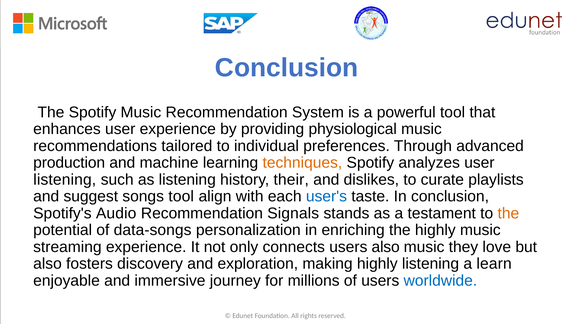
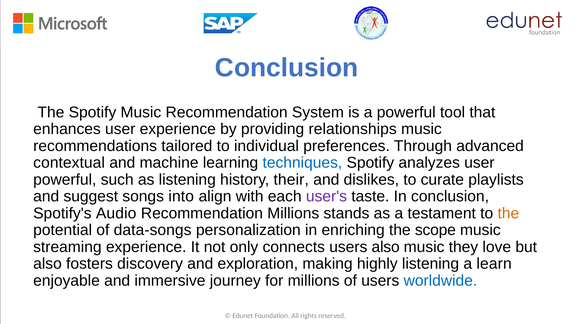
physiological: physiological -> relationships (353, 129)
production: production -> contextual (69, 163)
techniques colour: orange -> blue (302, 163)
listening: listening -> powerful (65, 179)
songs tool: tool -> into (181, 196)
user's colour: blue -> purple (326, 196)
Recommendation Signals: Signals -> Millions (293, 213)
the highly: highly -> scope (435, 230)
